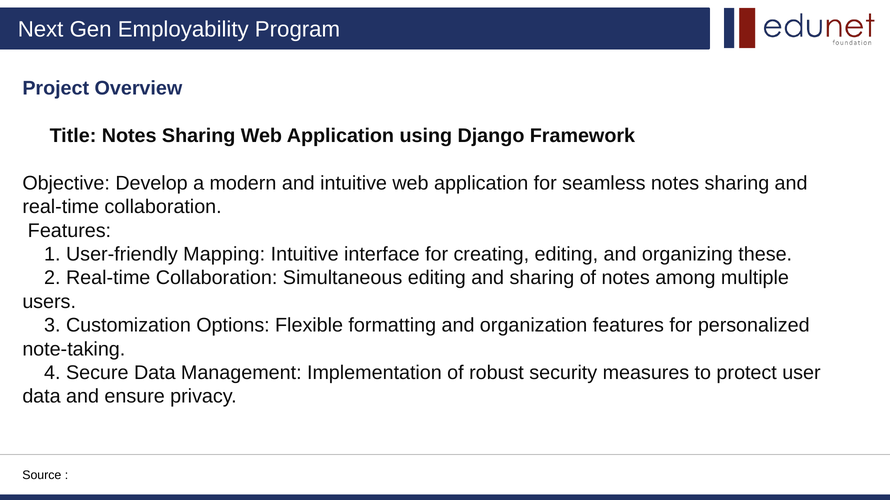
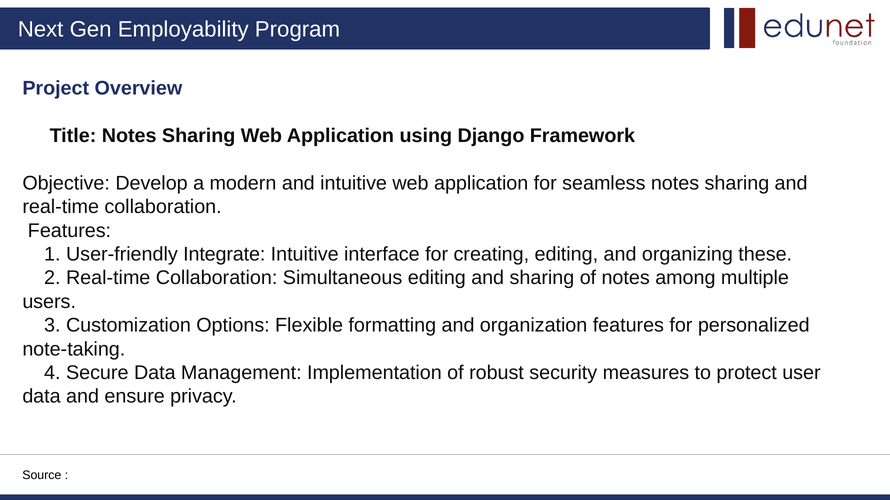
Mapping: Mapping -> Integrate (224, 255)
